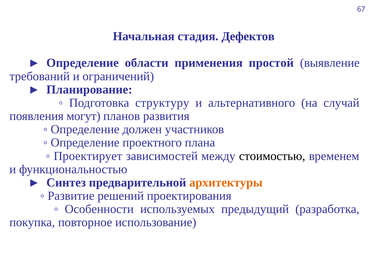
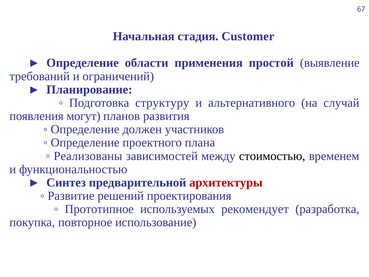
Дефектов: Дефектов -> Customer (248, 36)
Проектирует: Проектирует -> Реализованы (88, 156)
архитектуры colour: orange -> red (226, 182)
Особенности: Особенности -> Прототипное (99, 209)
предыдущий: предыдущий -> рекомендует (255, 209)
